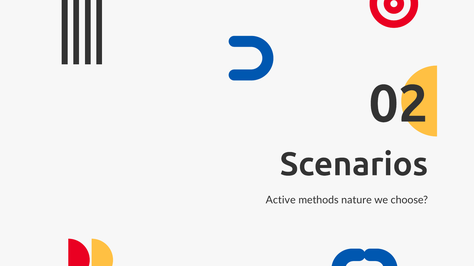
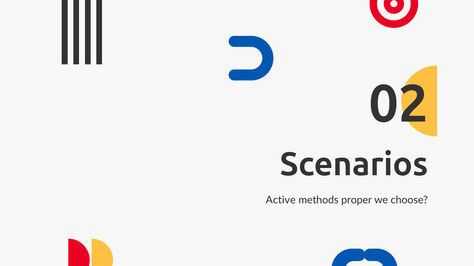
nature: nature -> proper (357, 201)
